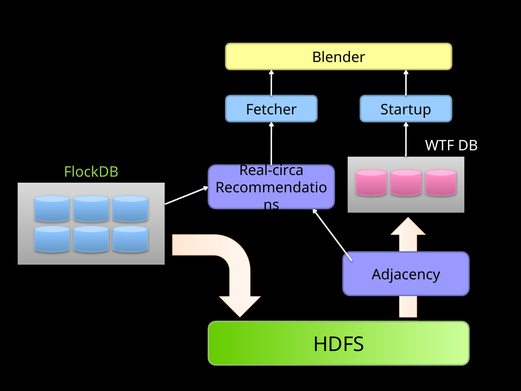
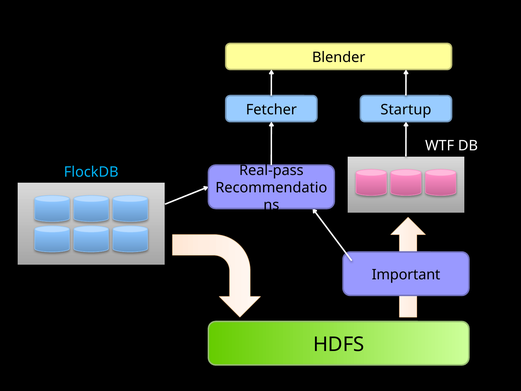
Real-circa: Real-circa -> Real-pass (271, 170)
FlockDB colour: light green -> light blue (91, 172)
Adjacency: Adjacency -> Important (406, 275)
